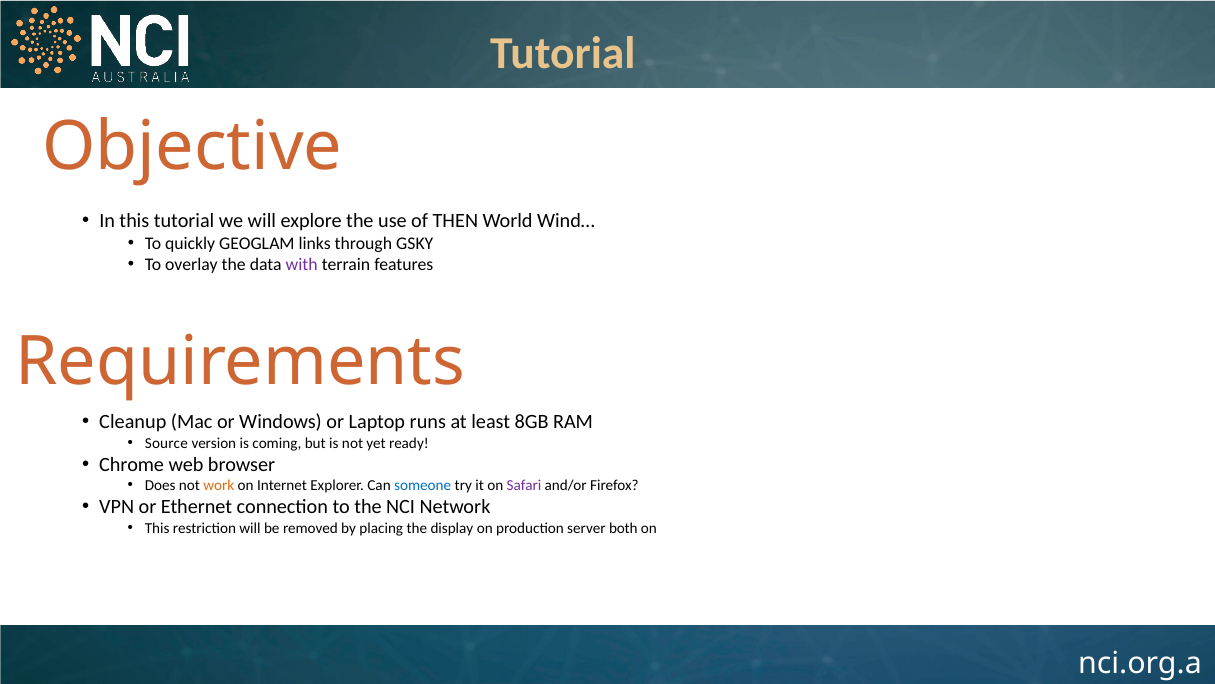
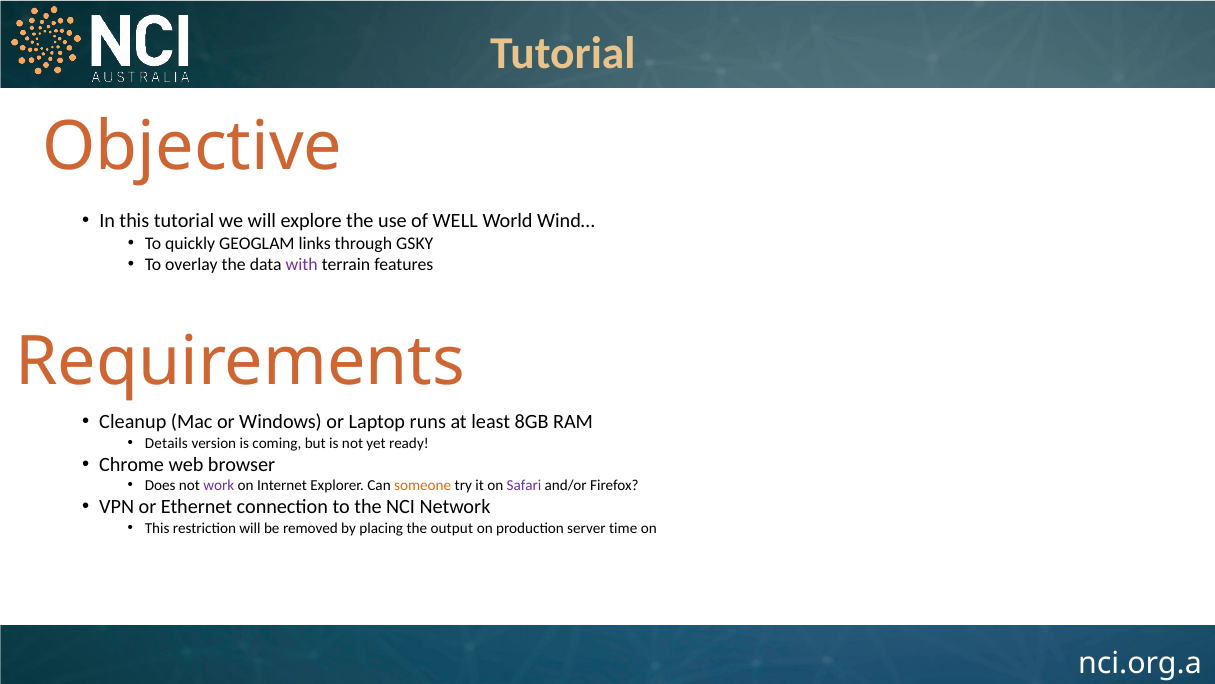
THEN: THEN -> WELL (455, 221)
Source: Source -> Details (166, 443)
work colour: orange -> purple (219, 485)
someone colour: blue -> orange (423, 485)
display: display -> output (452, 528)
both: both -> time (623, 528)
